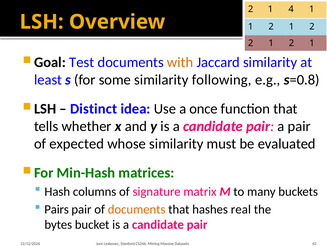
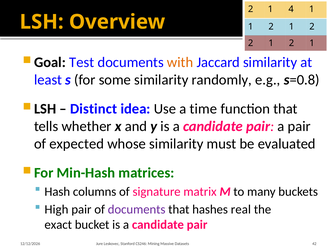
following: following -> randomly (222, 80)
once: once -> time (203, 108)
Pairs: Pairs -> High (56, 209)
documents colour: orange -> purple (137, 209)
bytes: bytes -> exact (58, 224)
